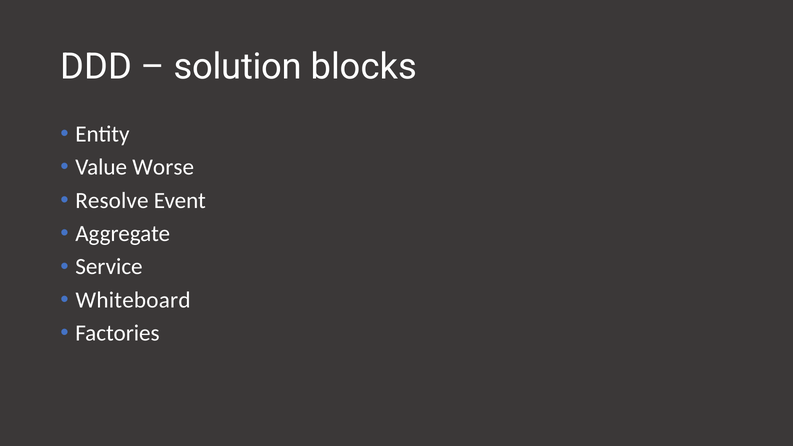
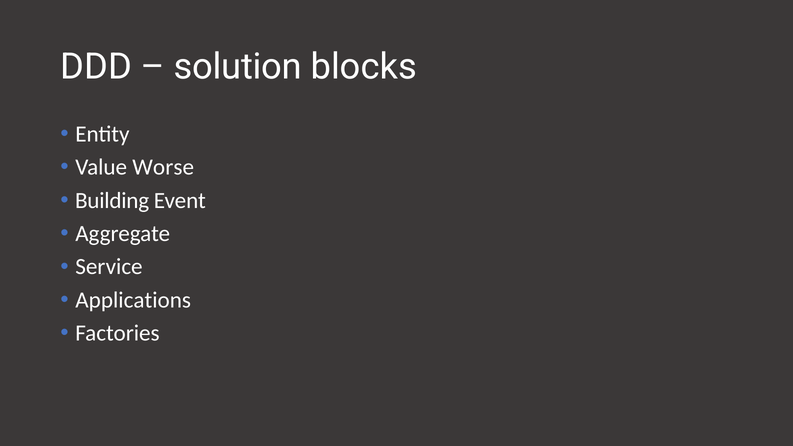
Resolve: Resolve -> Building (112, 200)
Whiteboard: Whiteboard -> Applications (133, 300)
